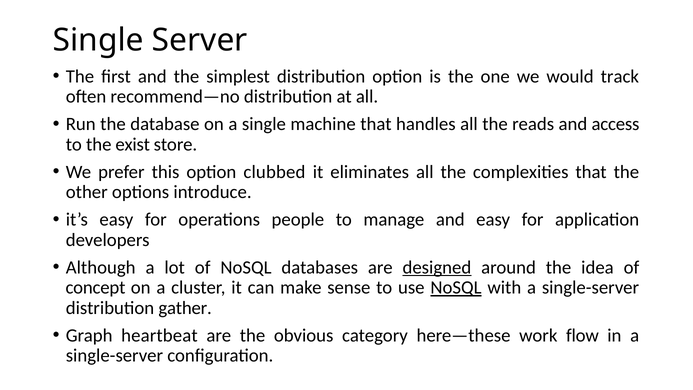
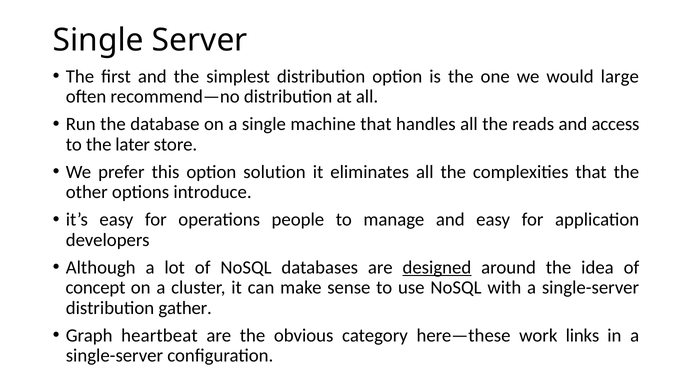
track: track -> large (620, 76)
exist: exist -> later (133, 144)
clubbed: clubbed -> solution (274, 172)
NoSQL underline: present -> none (456, 288)
flow: flow -> links (582, 335)
